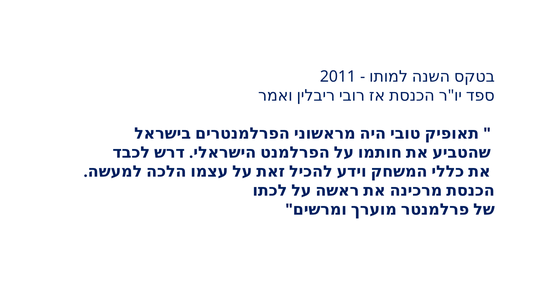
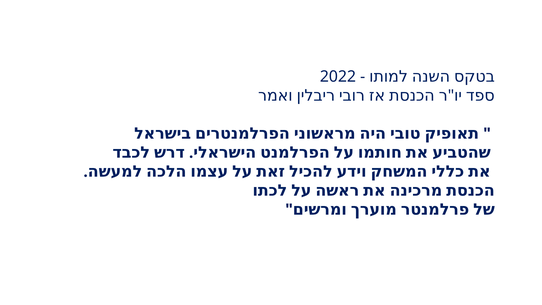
2011: 2011 -> 2022 (338, 77)
